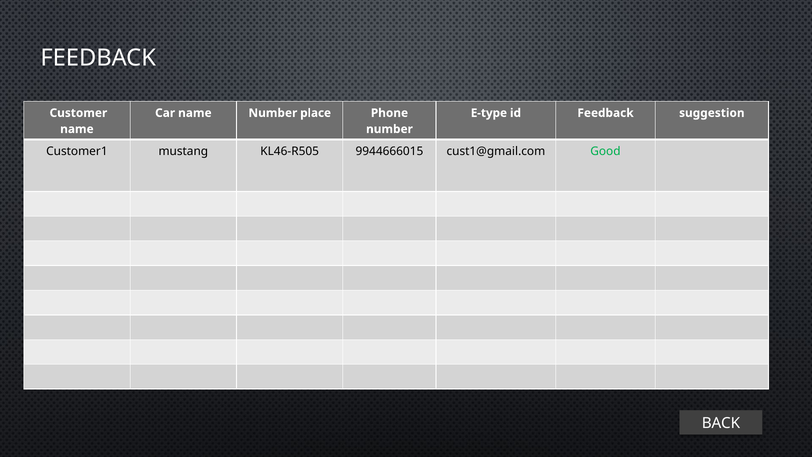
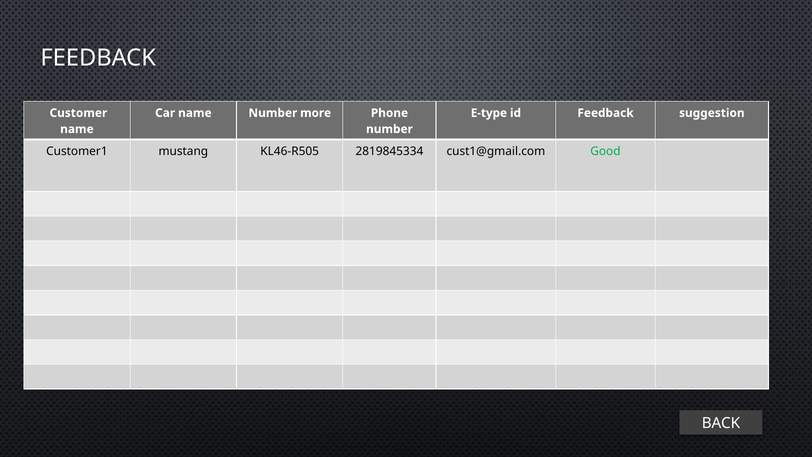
place: place -> more (316, 113)
9944666015: 9944666015 -> 2819845334 (389, 151)
